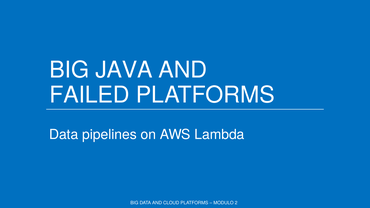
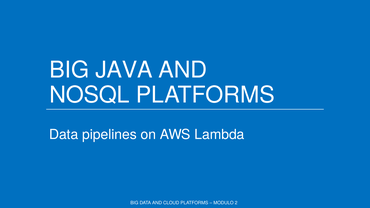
FAILED: FAILED -> NOSQL (89, 95)
